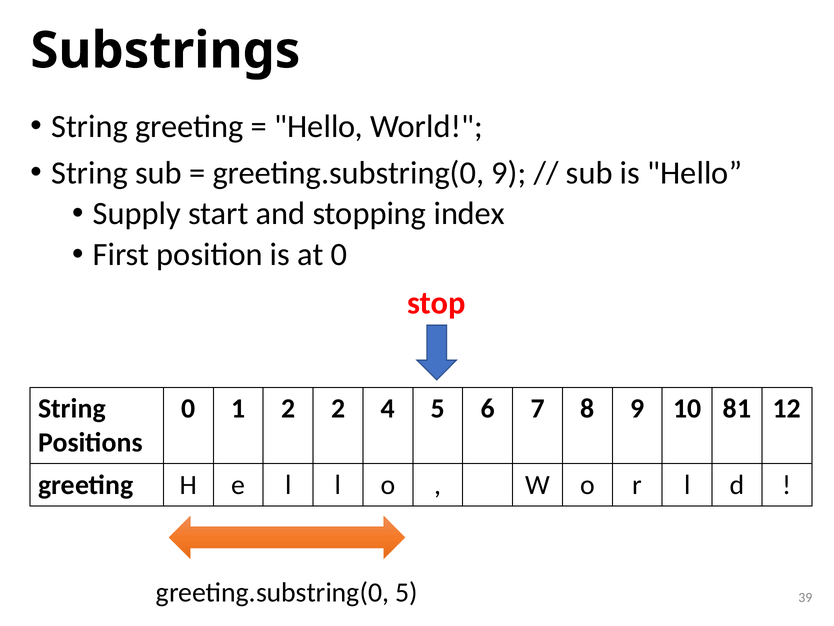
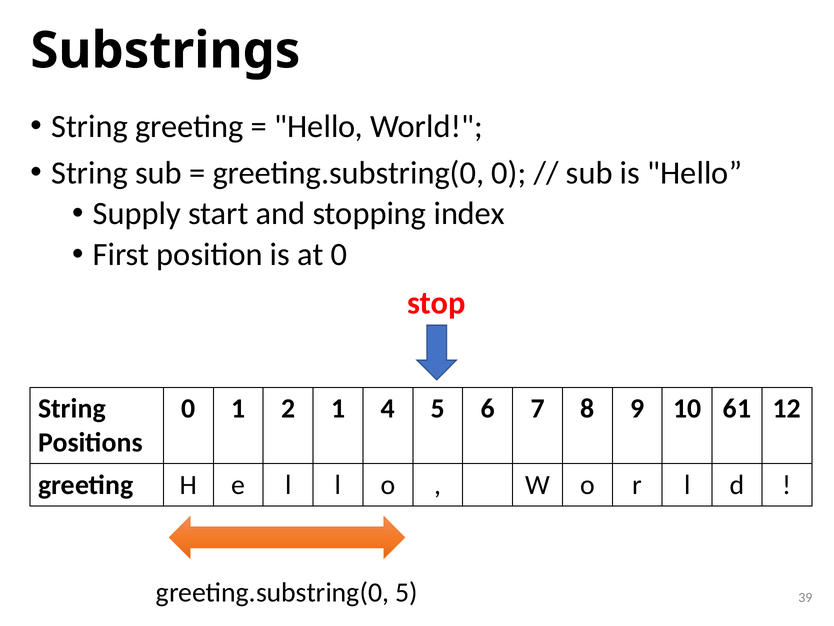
greeting.substring(0 9: 9 -> 0 (509, 173)
2 2: 2 -> 1 (338, 408)
81: 81 -> 61 (737, 408)
